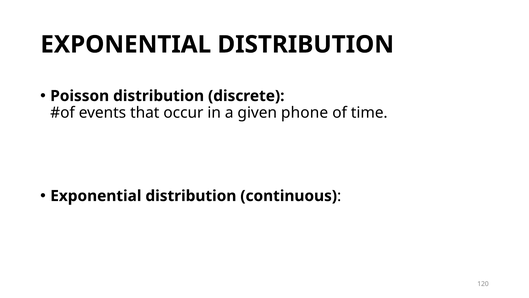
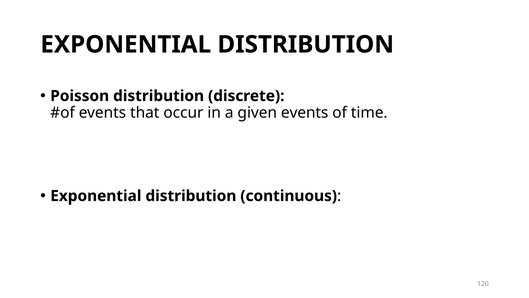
given phone: phone -> events (305, 112)
